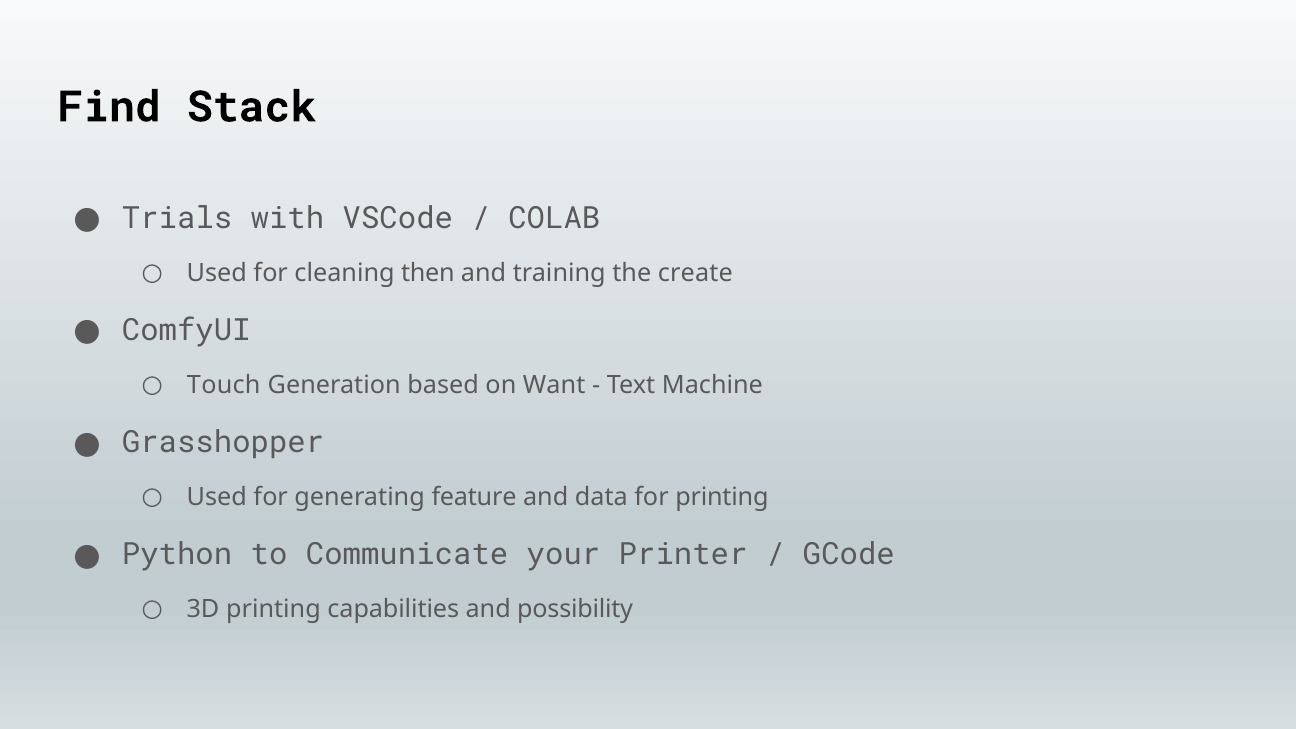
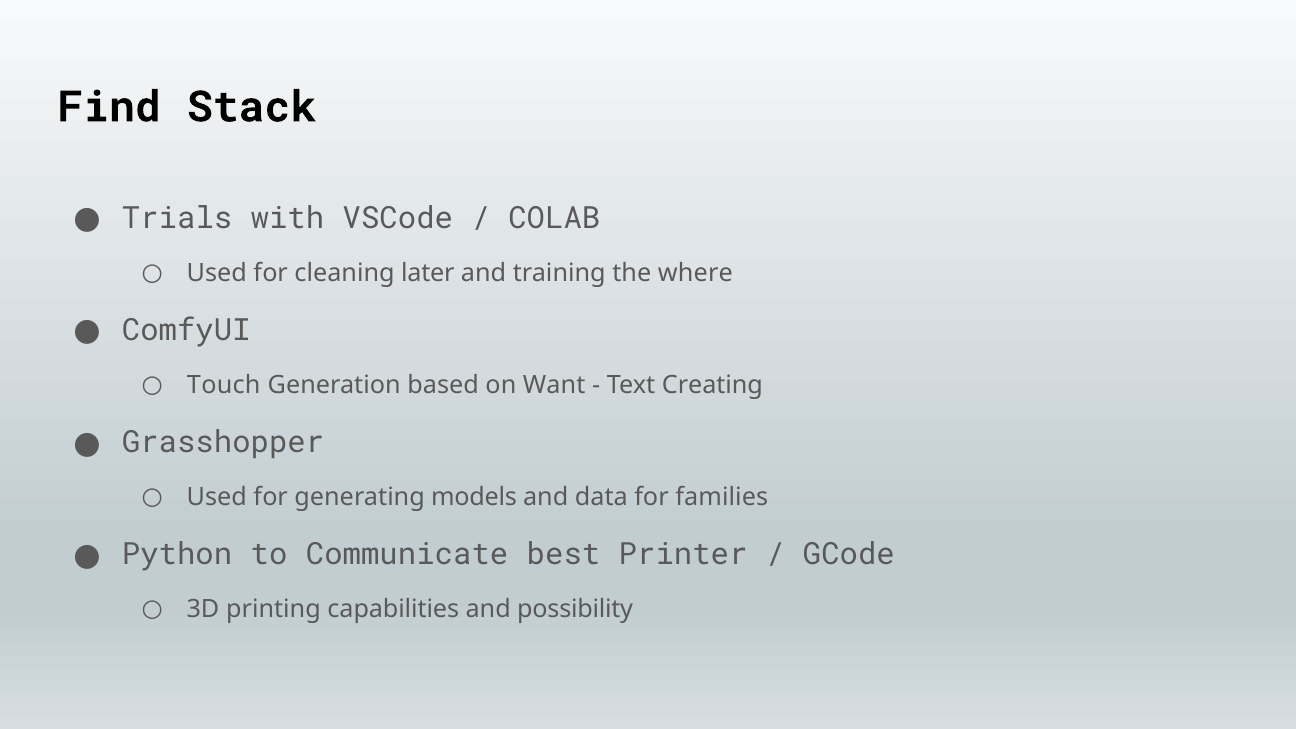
then: then -> later (428, 273)
create: create -> where (695, 273)
Machine: Machine -> Creating (712, 385)
feature: feature -> models (474, 497)
for printing: printing -> families (722, 497)
your: your -> best (564, 555)
